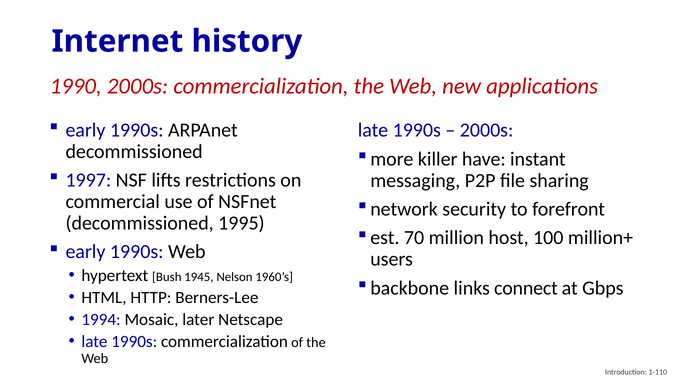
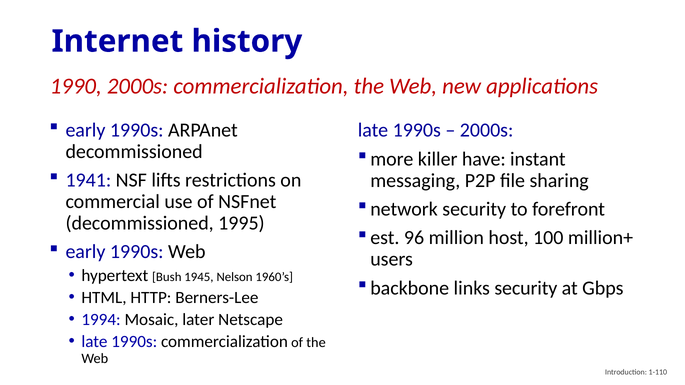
1997: 1997 -> 1941 (88, 180)
70: 70 -> 96 (414, 238)
links connect: connect -> security (526, 288)
